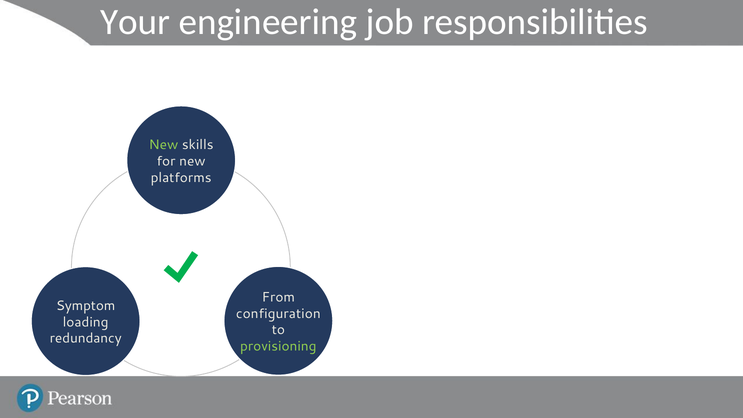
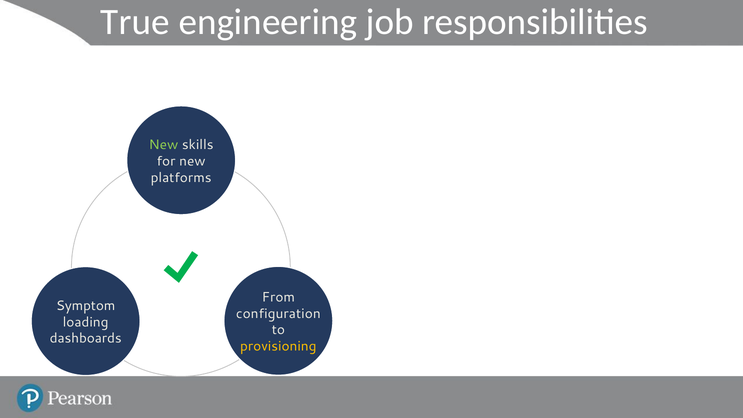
Your: Your -> True (135, 22)
redundancy: redundancy -> dashboards (86, 338)
provisioning colour: light green -> yellow (278, 346)
